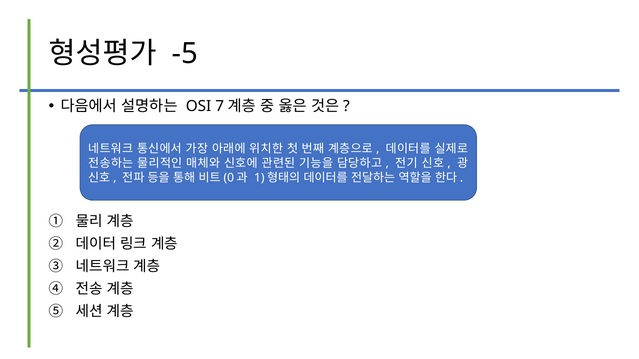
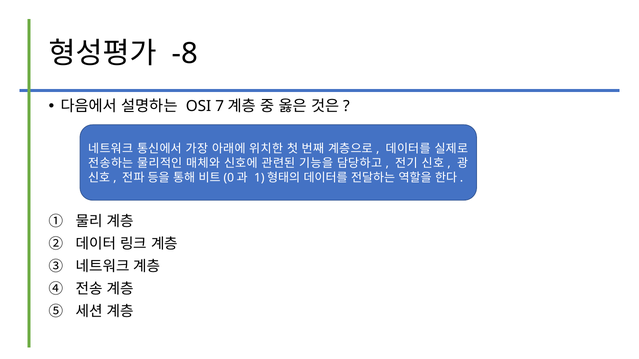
-5: -5 -> -8 (185, 54)
